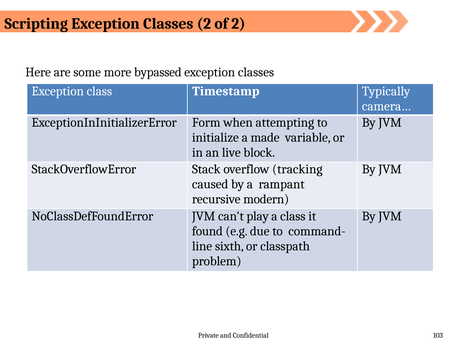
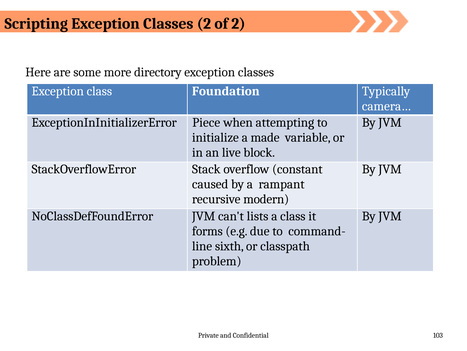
bypassed: bypassed -> directory (158, 72)
Timestamp: Timestamp -> Foundation (226, 91)
Form: Form -> Piece (206, 122)
tracking: tracking -> constant (297, 169)
play: play -> lists (258, 216)
found: found -> forms (207, 231)
